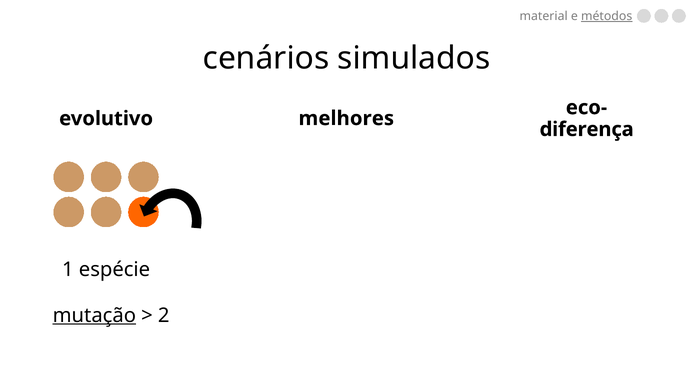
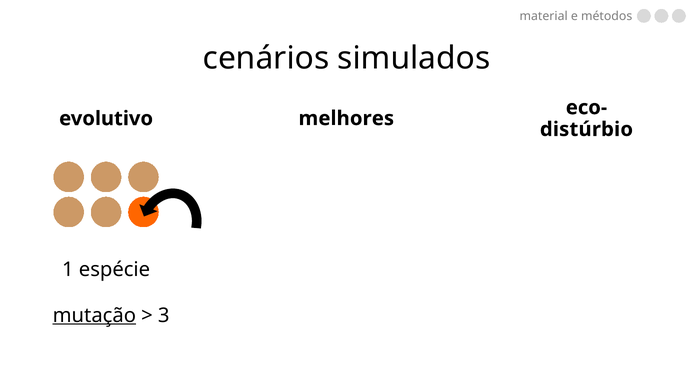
métodos underline: present -> none (607, 16)
diferença: diferença -> distúrbio (586, 129)
2: 2 -> 3 (164, 316)
